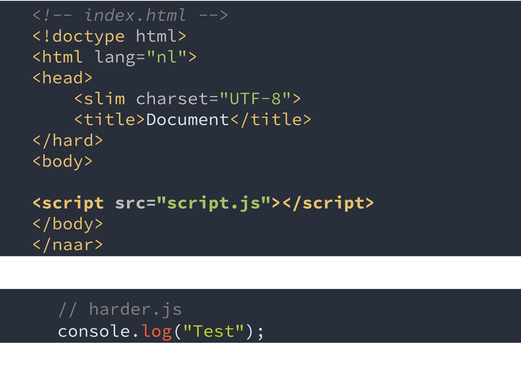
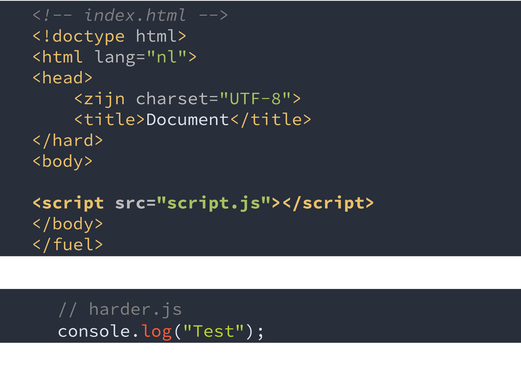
<slim: <slim -> <zijn (99, 98)
</naar>: </naar> -> </fuel> (68, 244)
